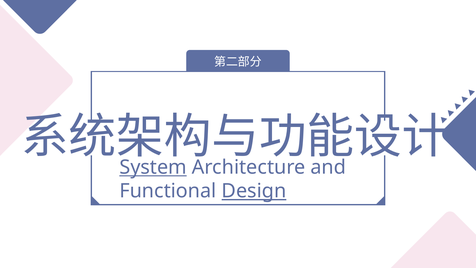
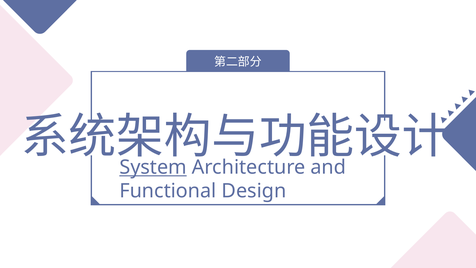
Design underline: present -> none (254, 191)
